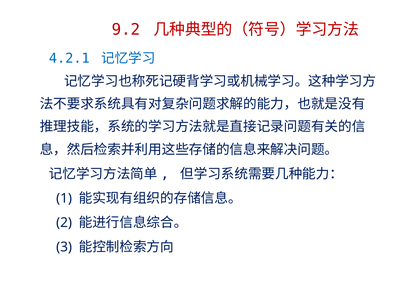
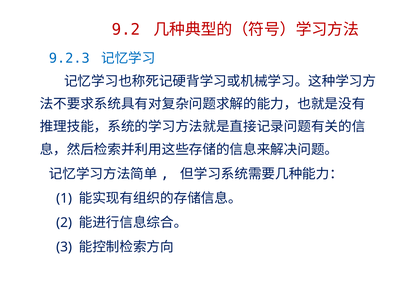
4.2.1: 4.2.1 -> 9.2.3 (69, 59)
